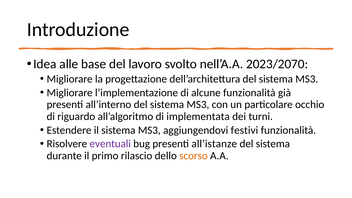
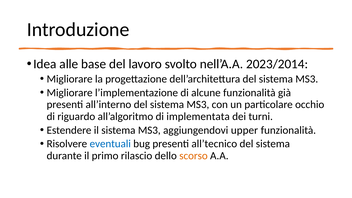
2023/2070: 2023/2070 -> 2023/2014 (277, 64)
festivi: festivi -> upper (244, 130)
eventuali colour: purple -> blue (110, 144)
all’istanze: all’istanze -> all’tecnico (214, 144)
